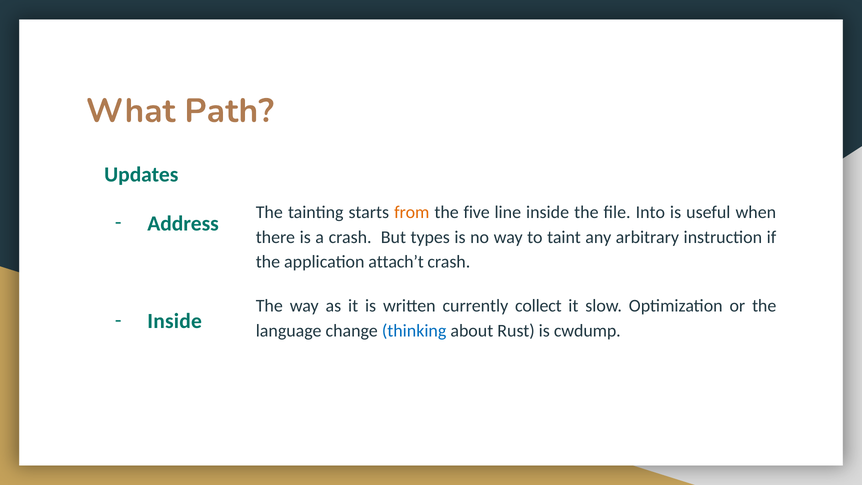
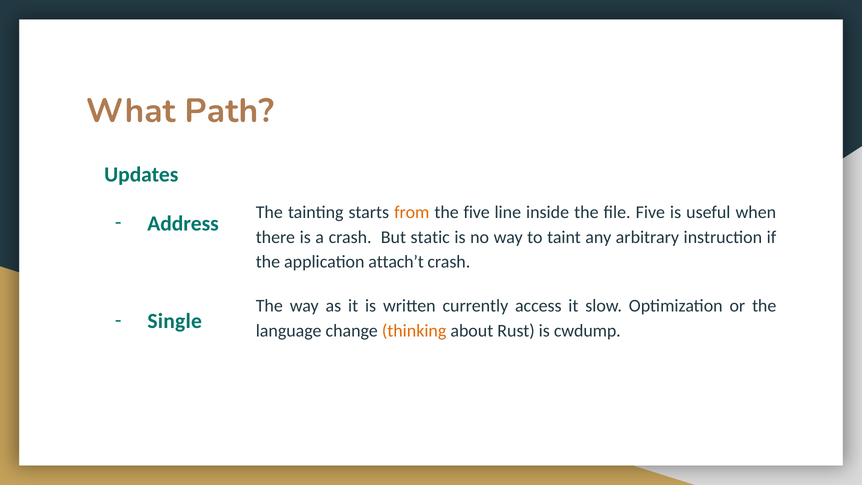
file Into: Into -> Five (650, 212)
types: types -> static (430, 237)
collect: collect -> access (538, 306)
Inside: Inside -> Single (175, 321)
thinking colour: blue -> orange (414, 331)
